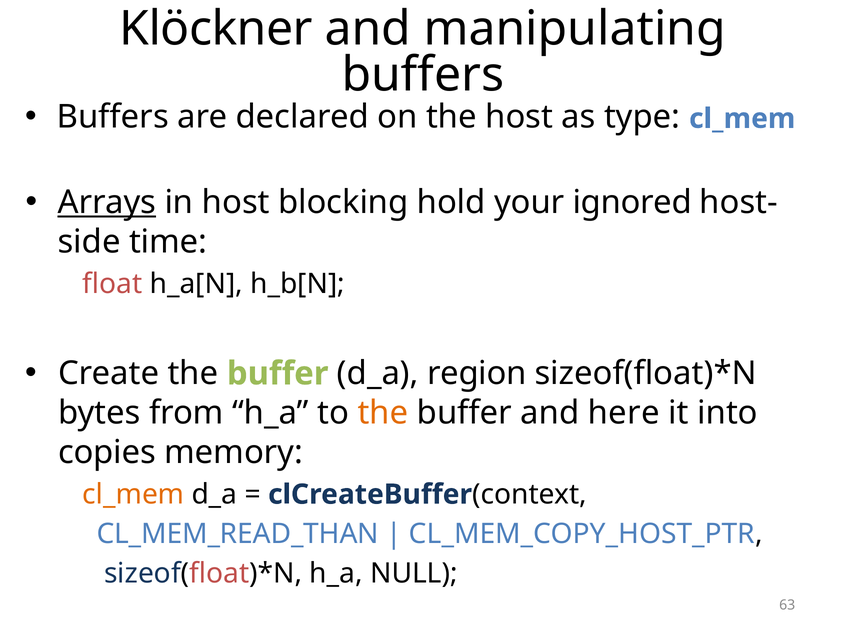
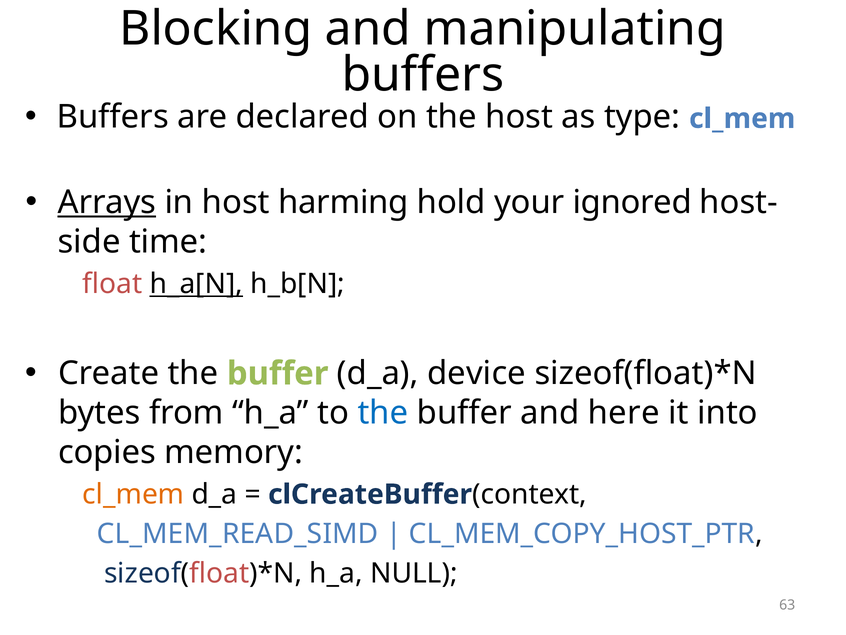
Klöckner: Klöckner -> Blocking (216, 29)
blocking: blocking -> harming (343, 202)
h_a[N underline: none -> present (196, 284)
region: region -> device (477, 373)
the colour: orange -> blue (383, 413)
CL_MEM_READ_THAN: CL_MEM_READ_THAN -> CL_MEM_READ_SIMD (238, 533)
